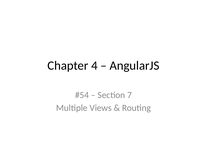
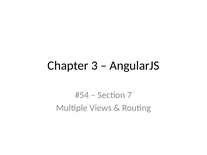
4: 4 -> 3 (94, 66)
